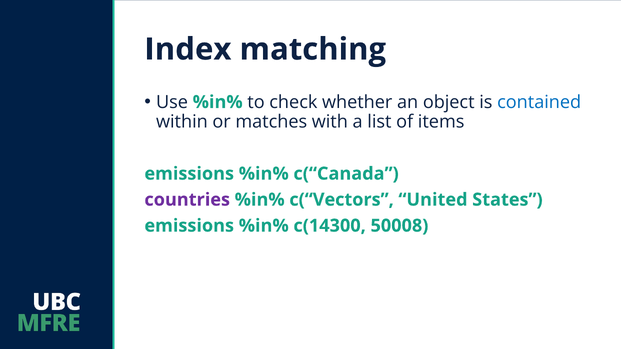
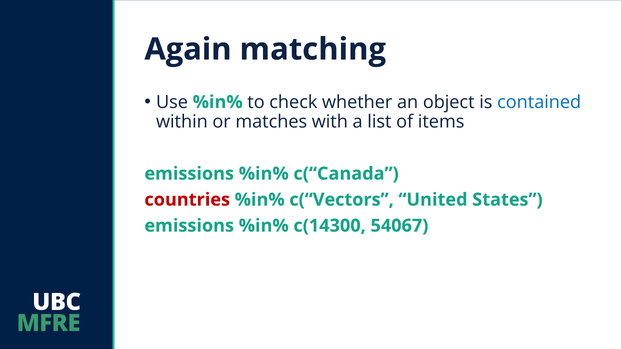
Index: Index -> Again (188, 49)
countries colour: purple -> red (187, 200)
50008: 50008 -> 54067 (399, 226)
